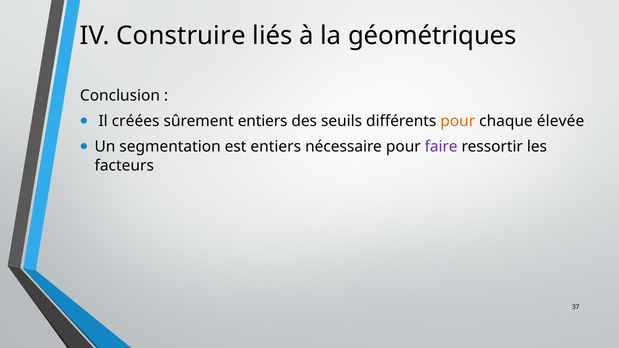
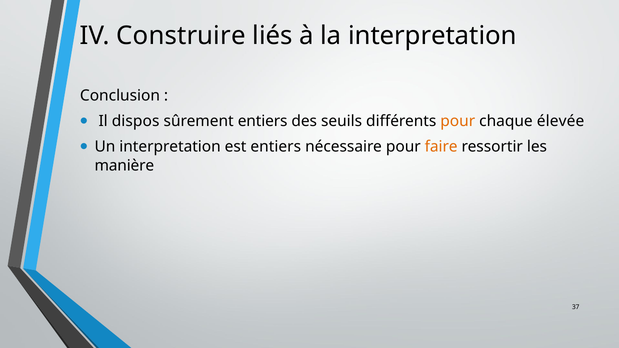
la géométriques: géométriques -> interpretation (432, 36)
créées: créées -> dispos (136, 121)
Un segmentation: segmentation -> interpretation (170, 147)
faire colour: purple -> orange (441, 147)
facteurs: facteurs -> manière (124, 165)
